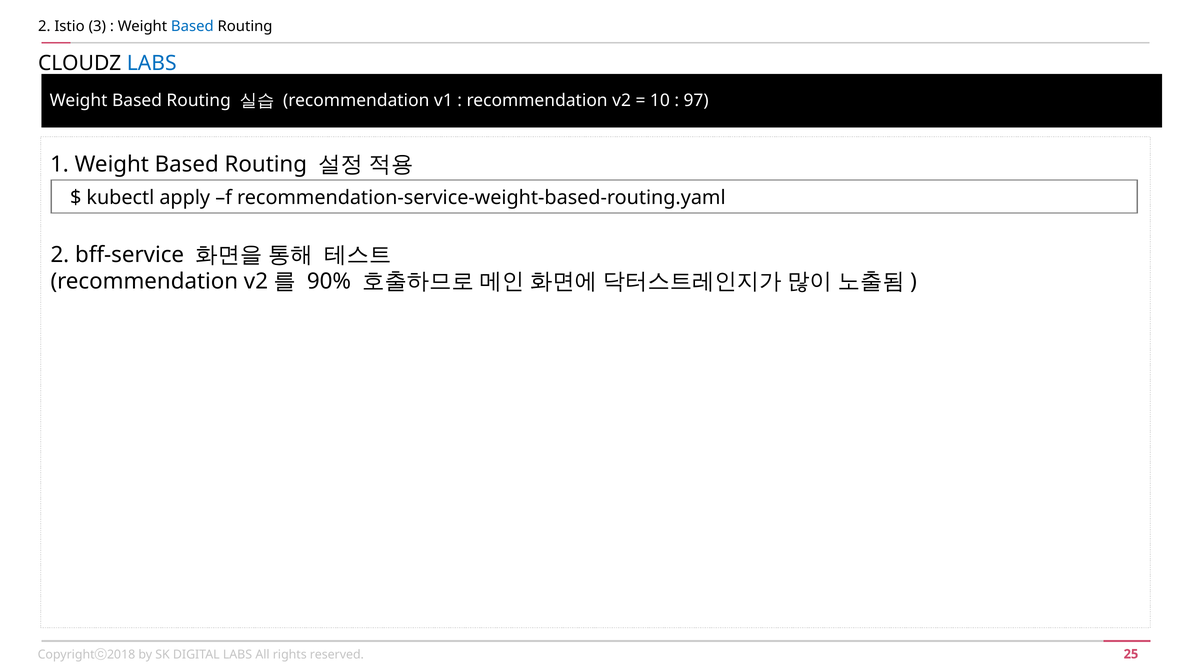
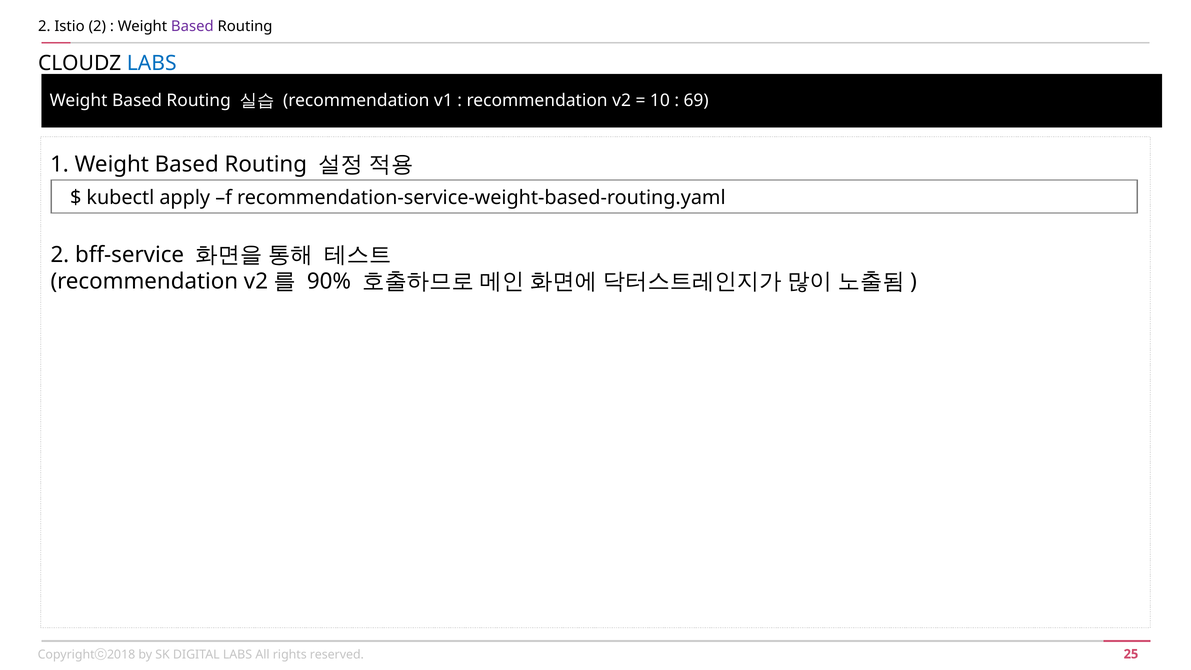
Istio 3: 3 -> 2 (97, 26)
Based colour: blue -> purple (192, 26)
97: 97 -> 69 (696, 101)
